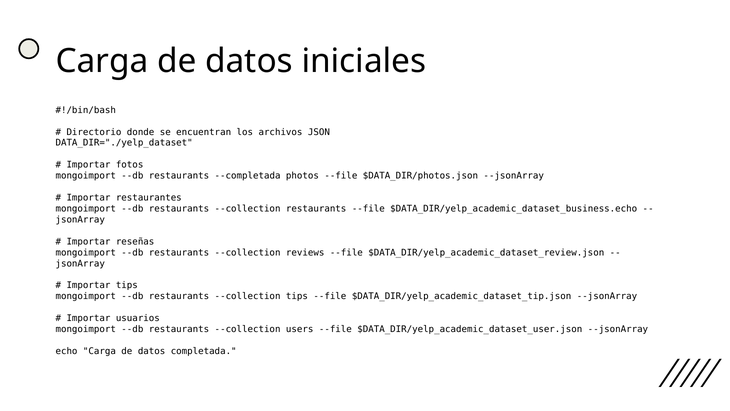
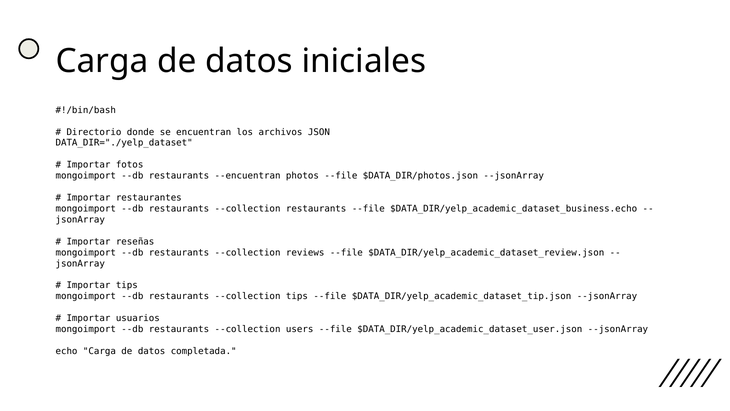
--completada: --completada -> --encuentran (248, 176)
